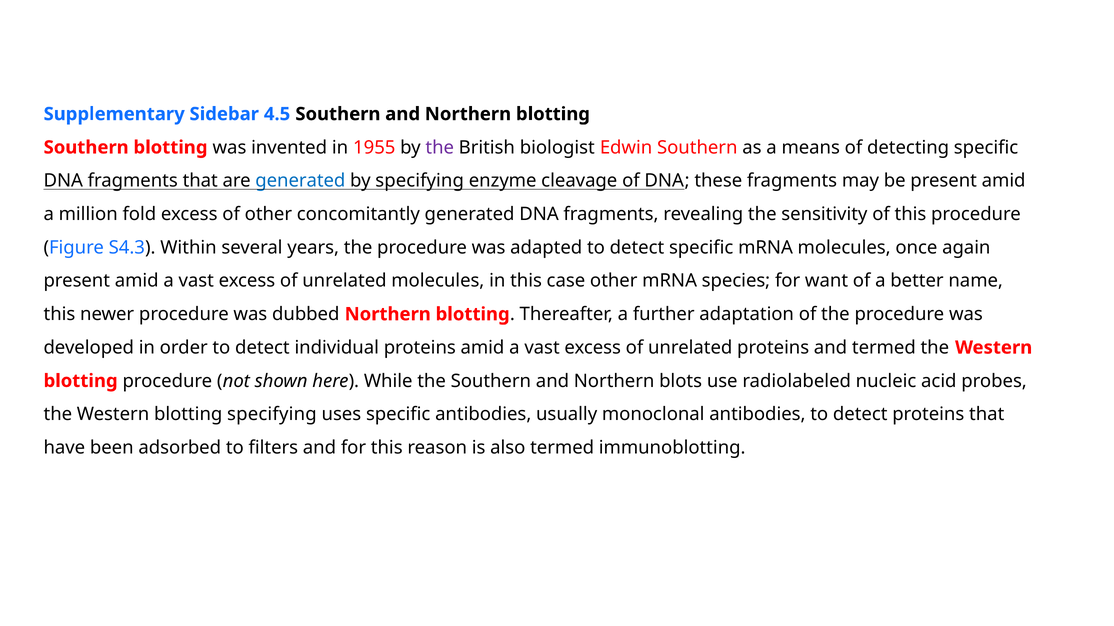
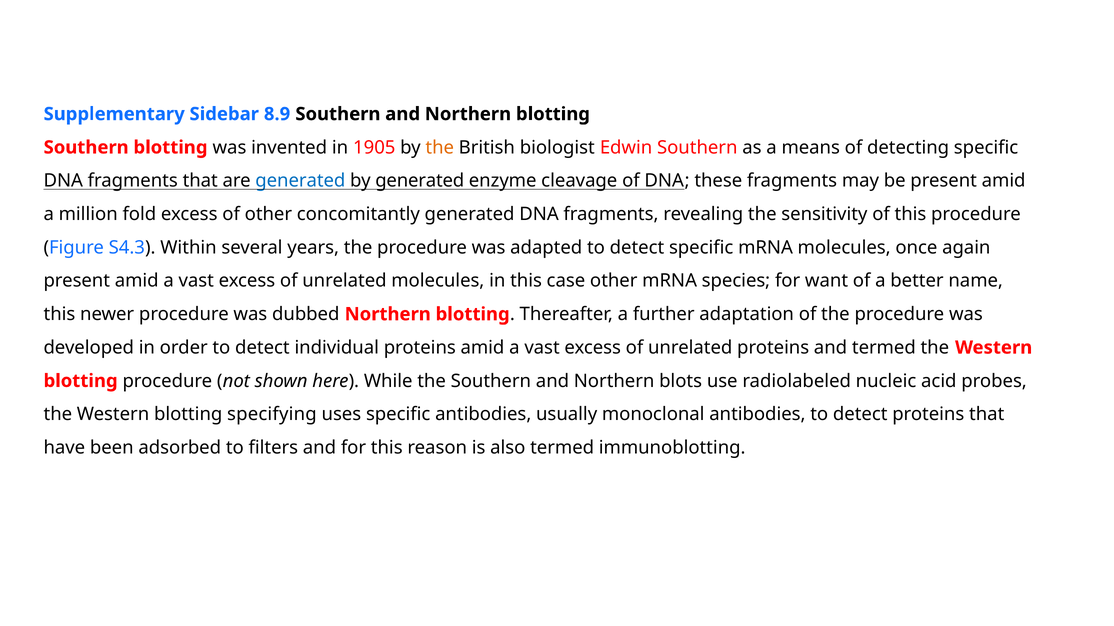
4.5: 4.5 -> 8.9 (277, 114)
1955: 1955 -> 1905 (374, 148)
the colour: purple -> orange (440, 148)
by specifying: specifying -> generated (420, 181)
